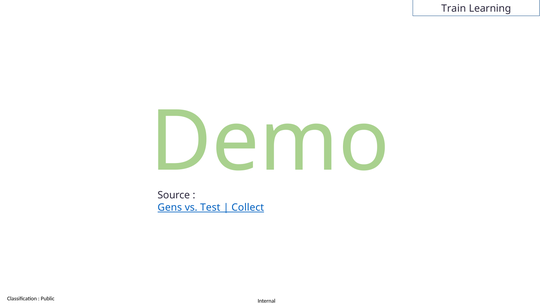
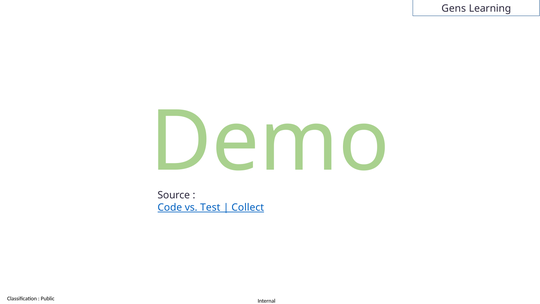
Train: Train -> Gens (454, 8)
Gens: Gens -> Code (170, 207)
